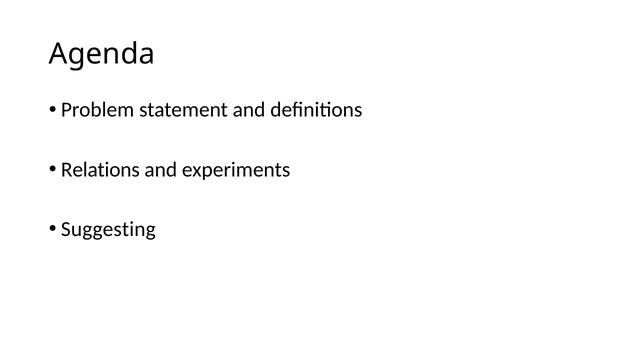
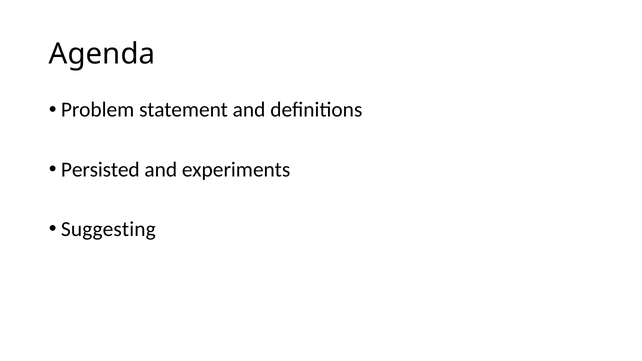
Relations: Relations -> Persisted (100, 170)
